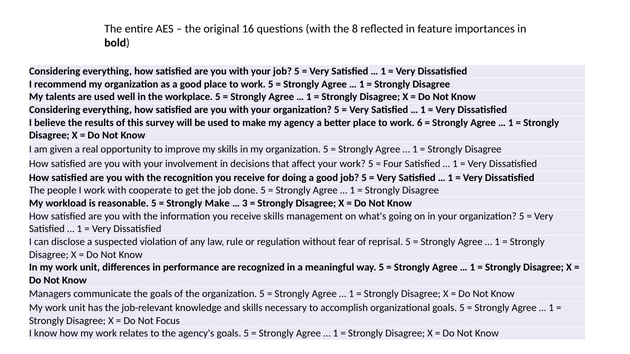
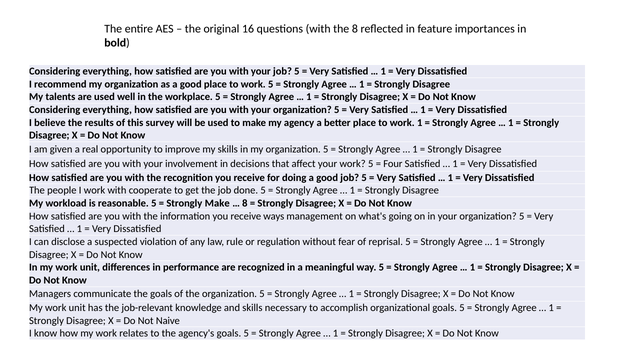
work 6: 6 -> 1 (420, 123)
3: 3 -> 8 (245, 203)
receive skills: skills -> ways (274, 216)
Focus: Focus -> Naive (168, 321)
